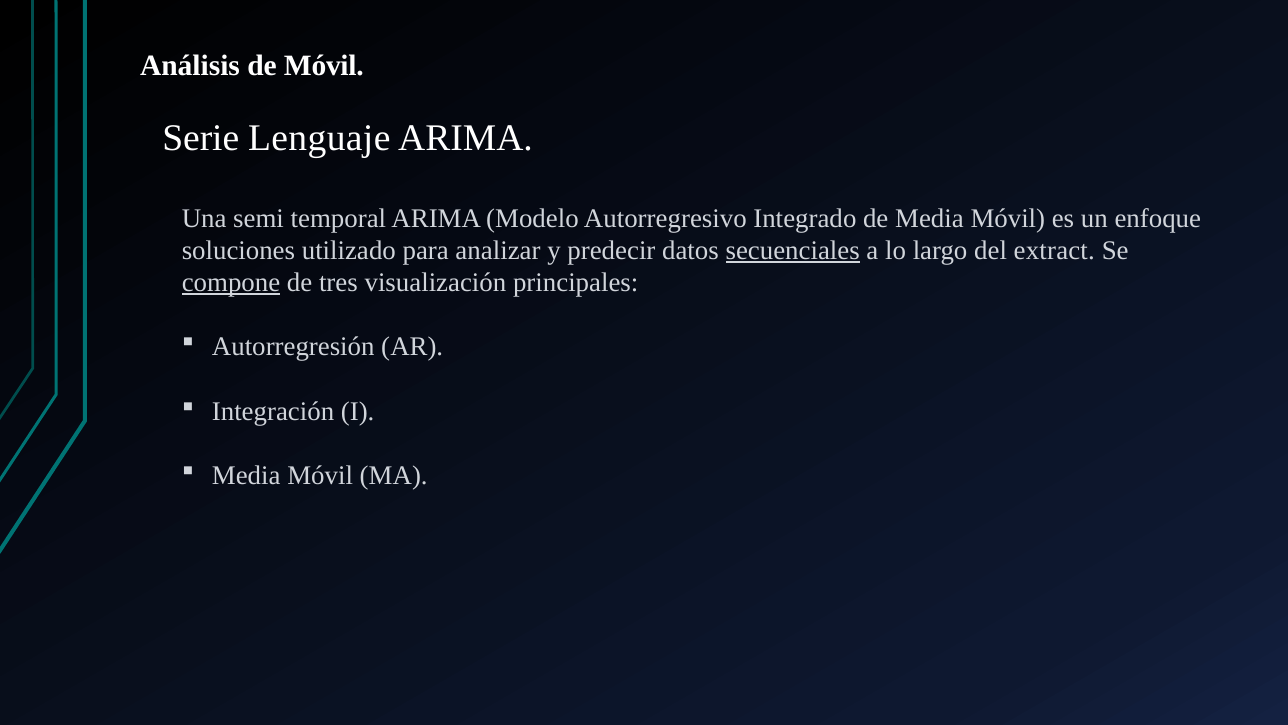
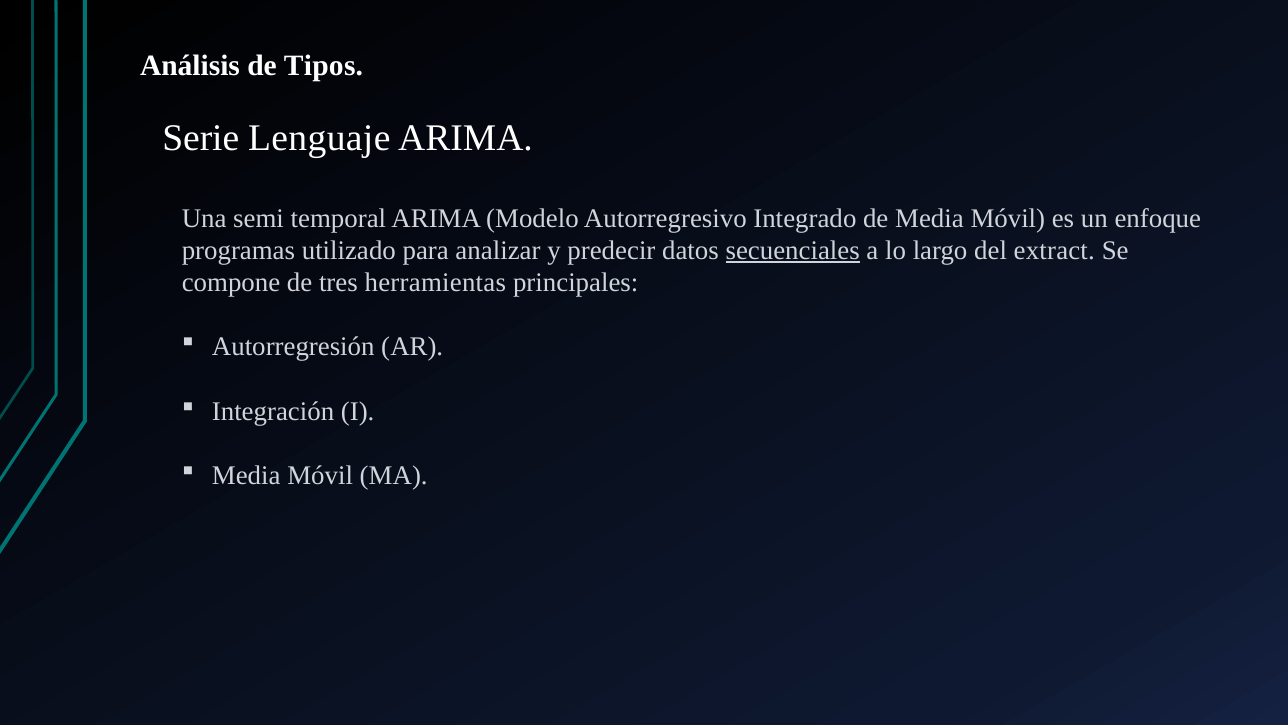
de Móvil: Móvil -> Tipos (324, 66)
soluciones: soluciones -> programas (238, 250)
compone underline: present -> none (231, 283)
visualización: visualización -> herramientas (435, 283)
